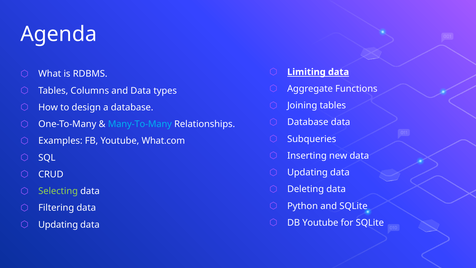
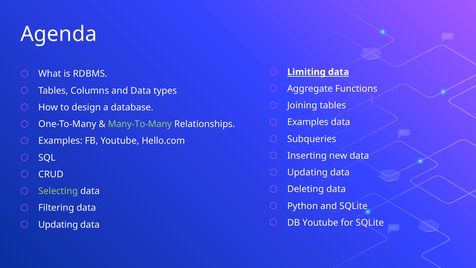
Database: Database -> Examples (308, 122)
Many-To-Many colour: light blue -> light green (140, 124)
What.com: What.com -> Hello.com (163, 141)
